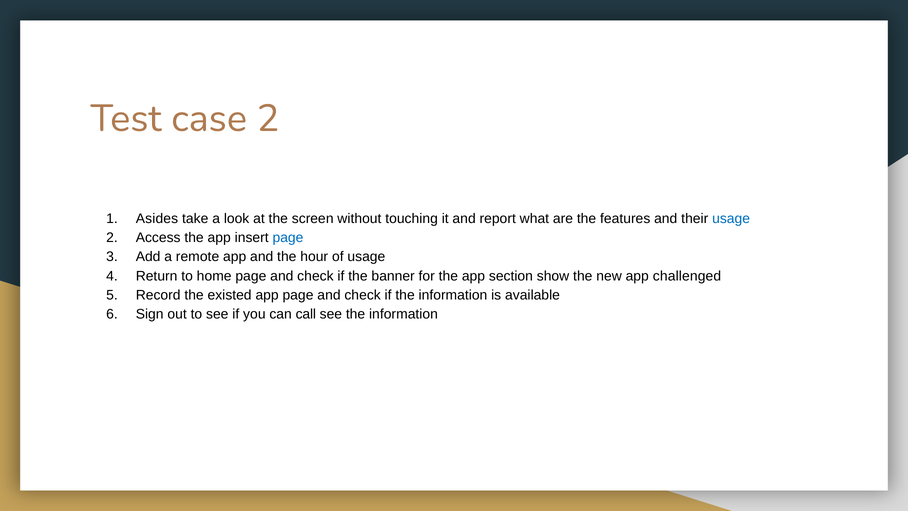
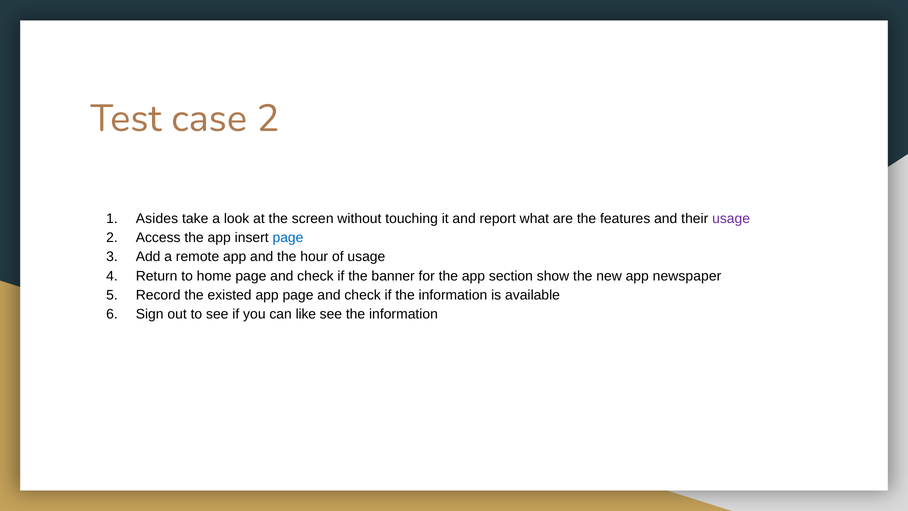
usage colour: blue -> purple (731, 219)
challenged: challenged -> newspaper (687, 276)
call: call -> like (306, 314)
